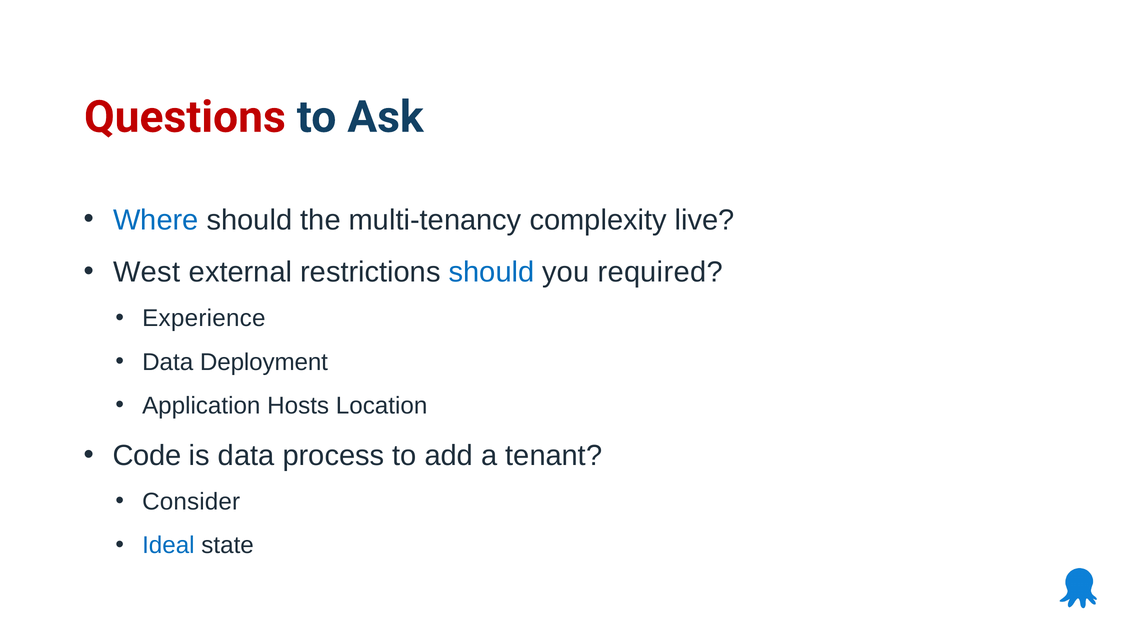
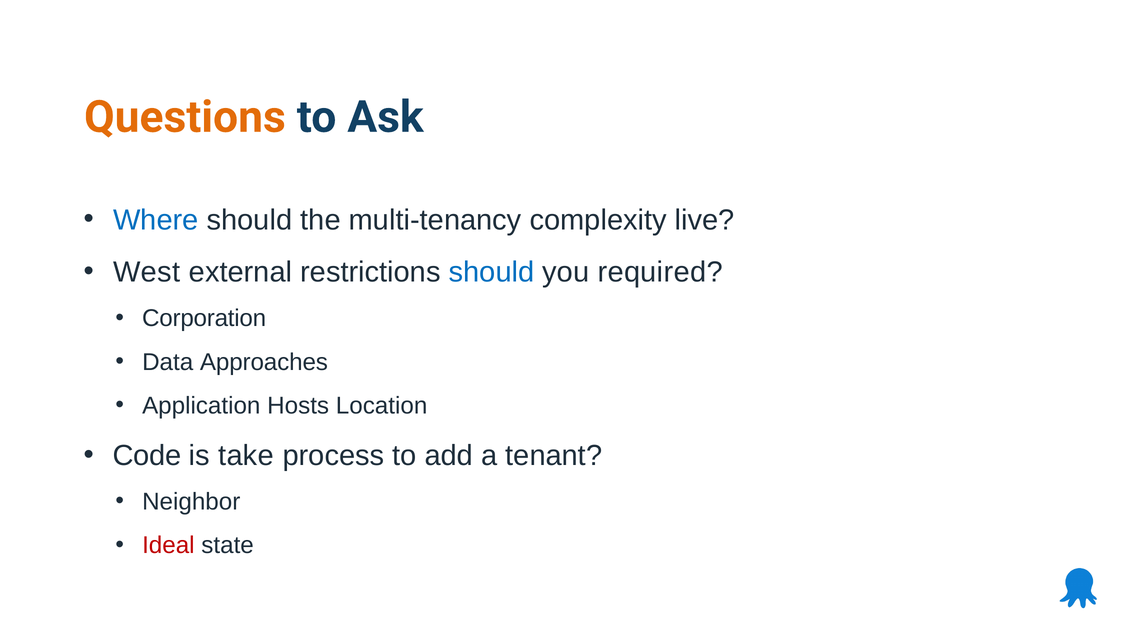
Questions colour: red -> orange (185, 117)
Experience: Experience -> Corporation (204, 318)
Deployment: Deployment -> Approaches (264, 362)
is data: data -> take (246, 455)
Consider: Consider -> Neighbor (191, 501)
Ideal colour: blue -> red (168, 545)
